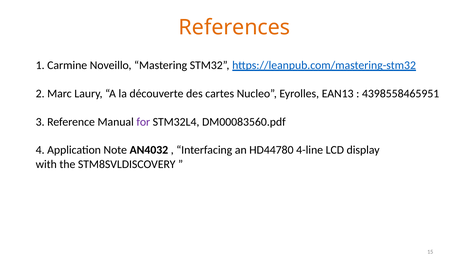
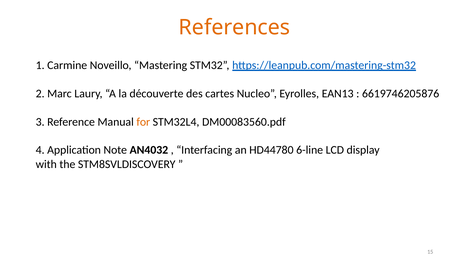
4398558465951: 4398558465951 -> 6619746205876 (401, 94)
for colour: purple -> orange (143, 122)
4-line: 4-line -> 6-line (310, 150)
